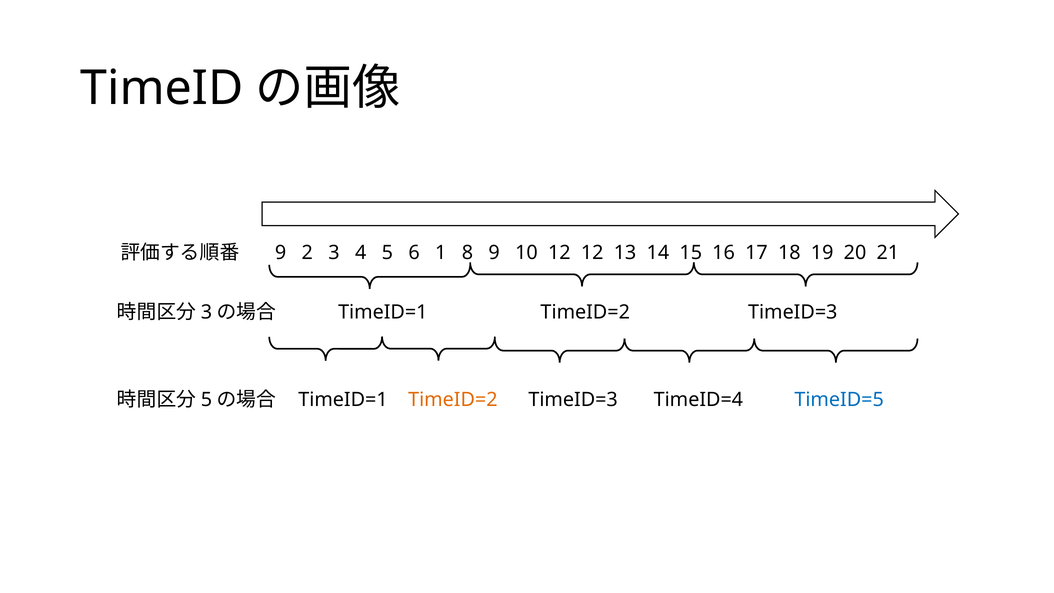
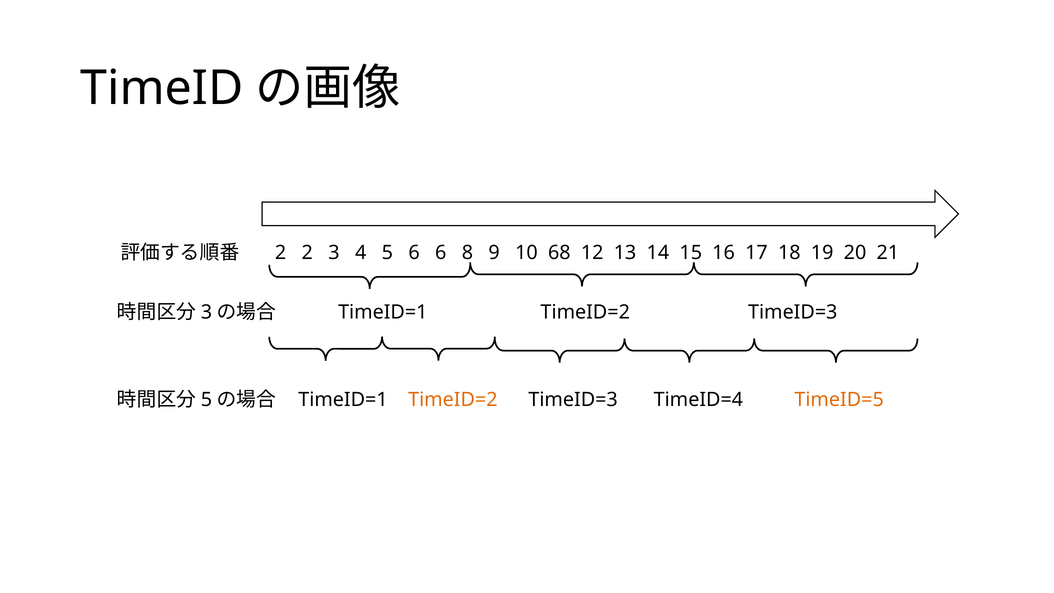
9: 9 -> 2 (281, 252)
6 1: 1 -> 6 (441, 252)
10 12: 12 -> 68 (559, 252)
TimeID=5 colour: blue -> orange (839, 400)
